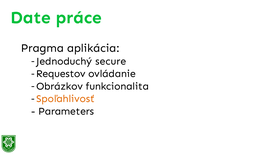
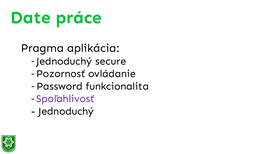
Requestov: Requestov -> Pozornosť (61, 74)
Obrázkov: Obrázkov -> Password (59, 86)
Spoľahlivosť colour: orange -> purple (66, 99)
Parameters: Parameters -> Jednoduchý (66, 111)
